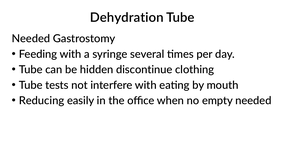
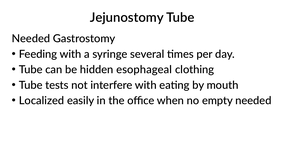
Dehydration: Dehydration -> Jejunostomy (127, 18)
discontinue: discontinue -> esophageal (144, 70)
Reducing: Reducing -> Localized (42, 101)
